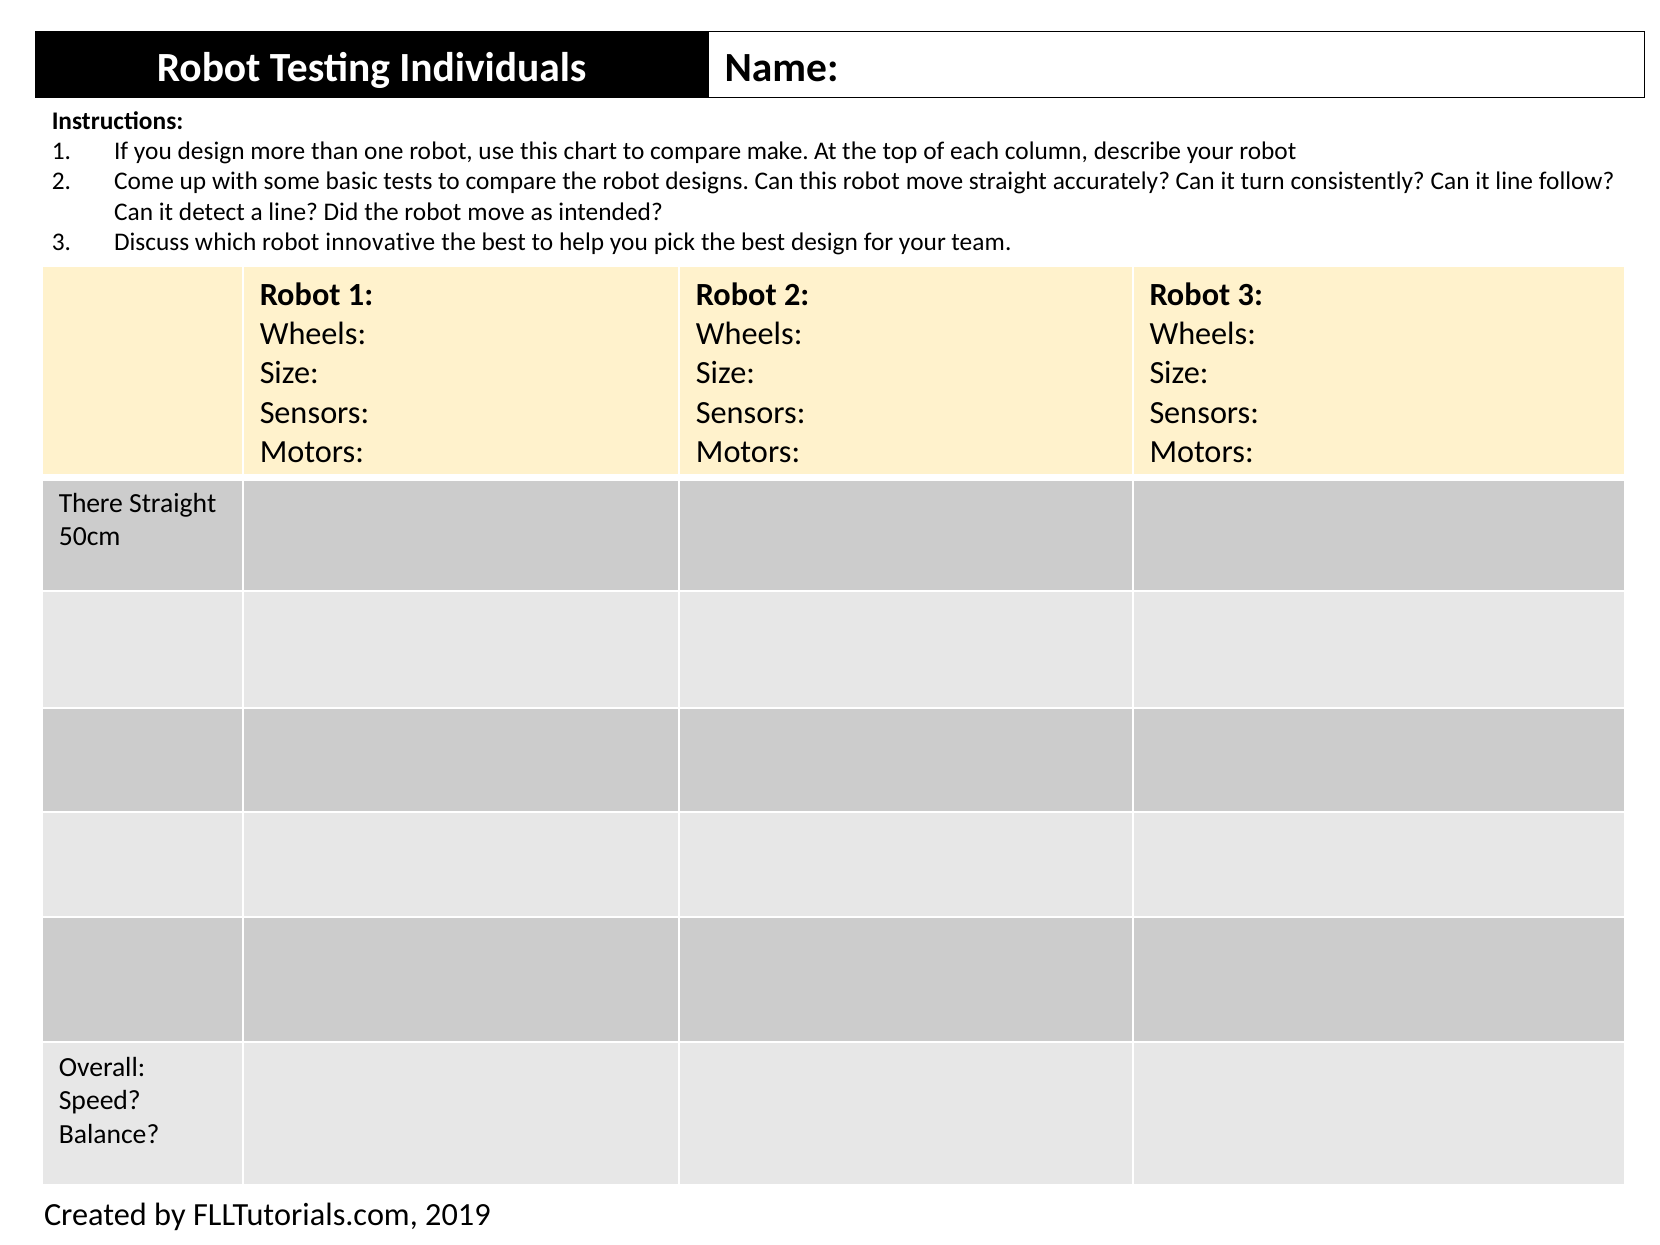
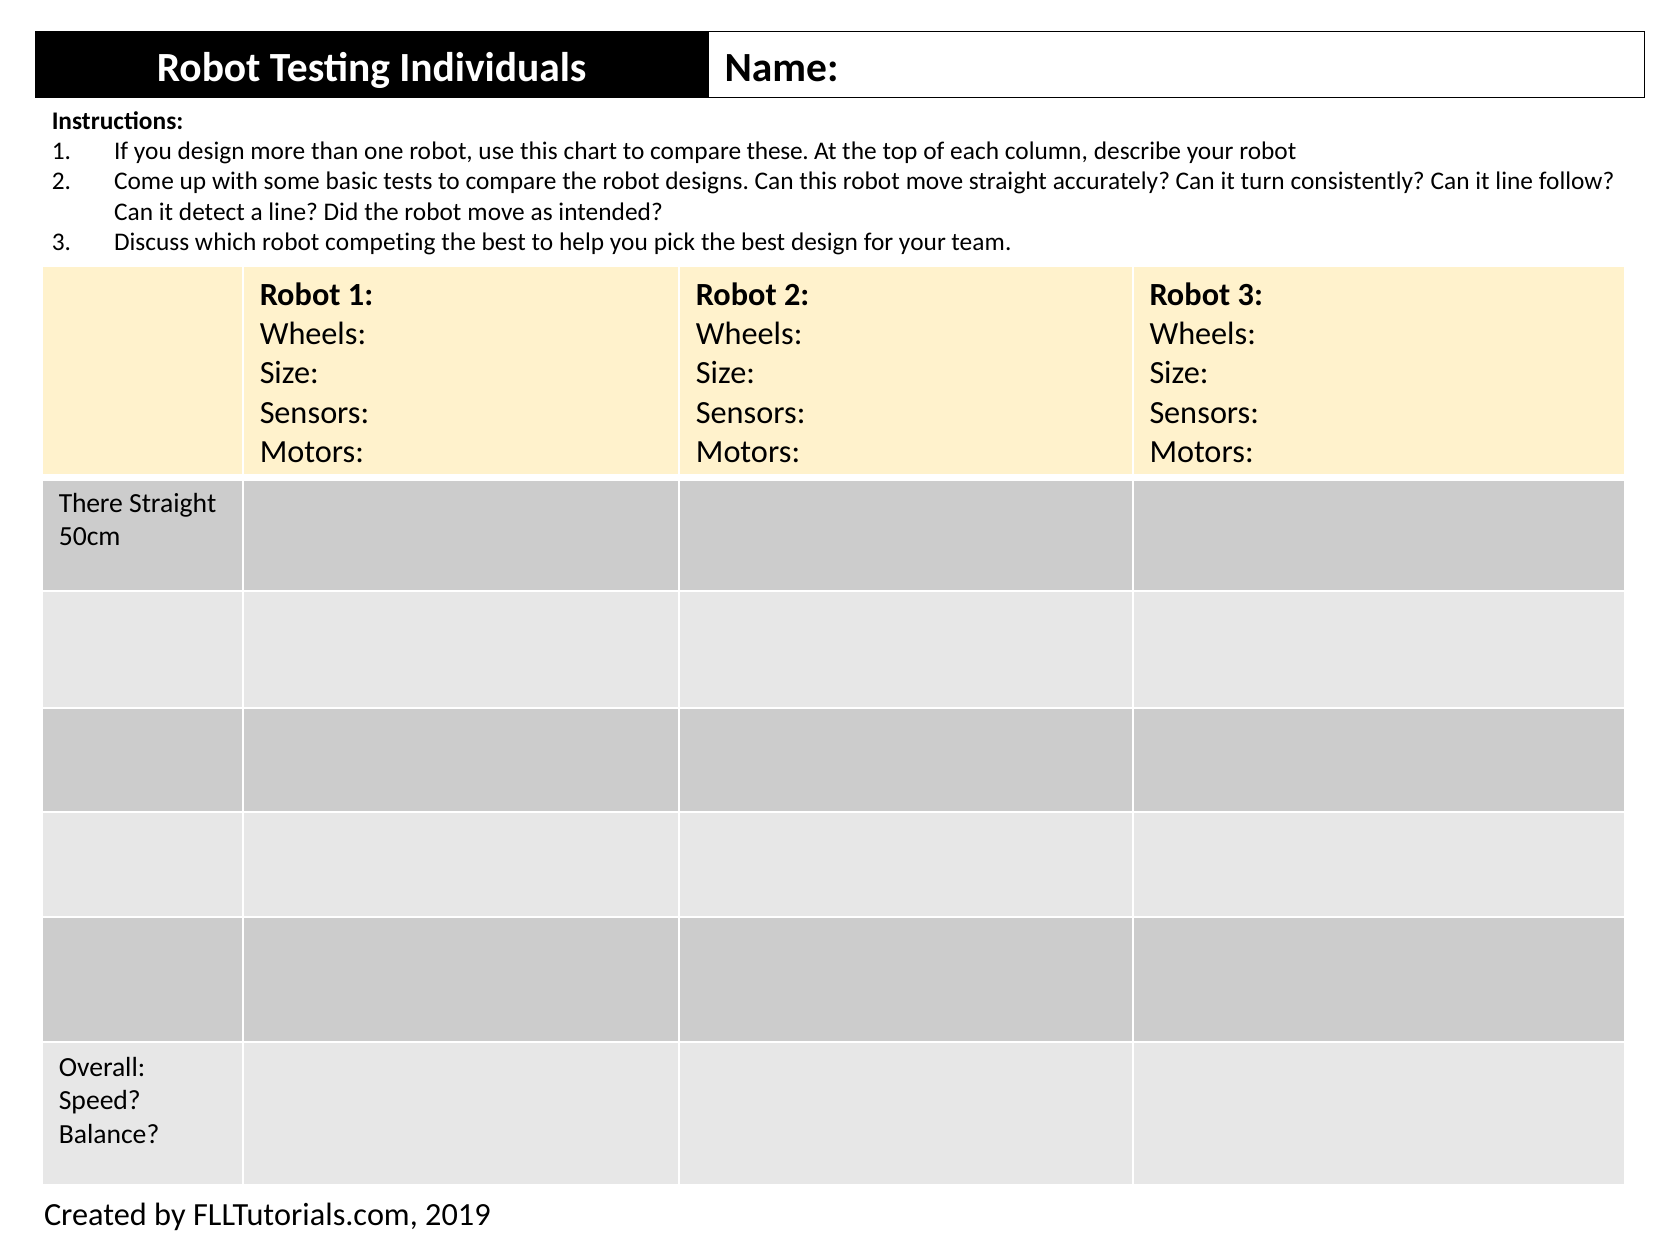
make: make -> these (778, 151)
innovative: innovative -> competing (380, 242)
